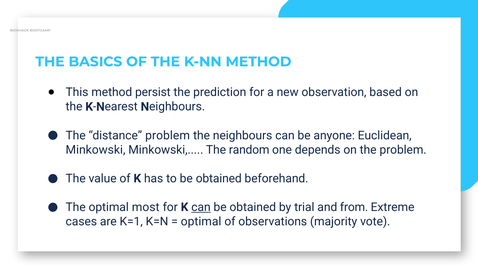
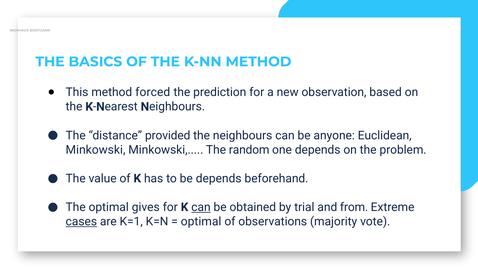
persist: persist -> forced (153, 92)
distance problem: problem -> provided (168, 135)
to be obtained: obtained -> depends (219, 178)
most: most -> gives (146, 207)
cases underline: none -> present (81, 221)
